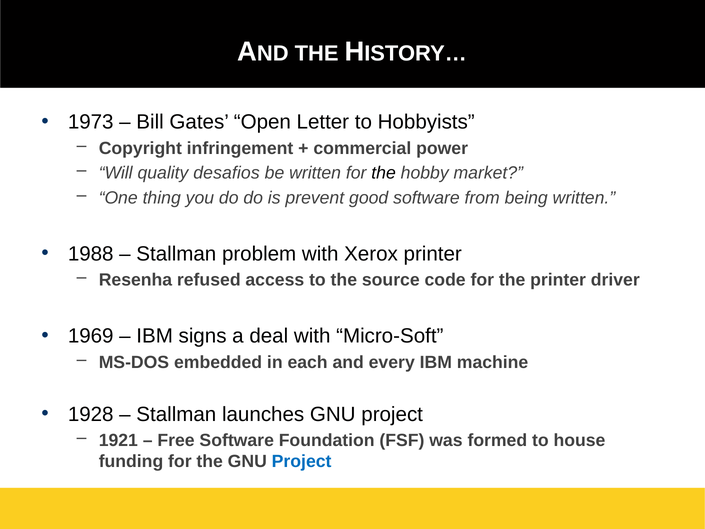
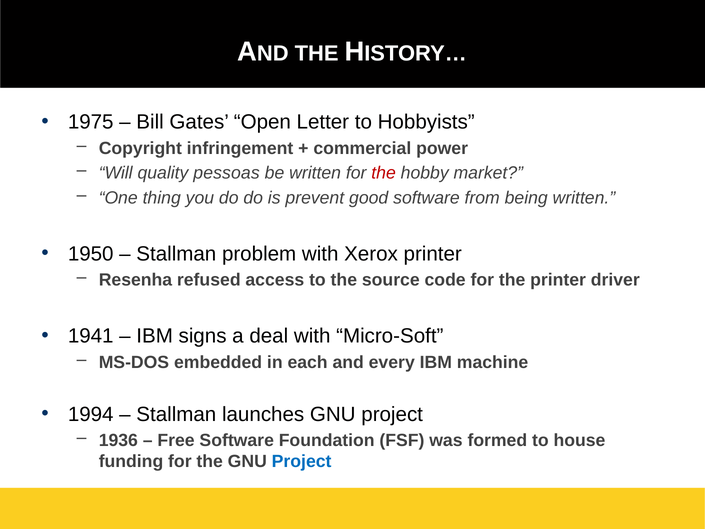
1973: 1973 -> 1975 (91, 122)
desafios: desafios -> pessoas (227, 173)
the colour: black -> red (384, 173)
1988: 1988 -> 1950 (91, 254)
1969: 1969 -> 1941 (91, 336)
1928: 1928 -> 1994 (91, 414)
1921: 1921 -> 1936 (118, 440)
